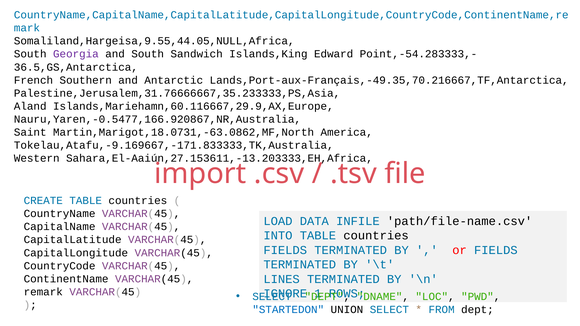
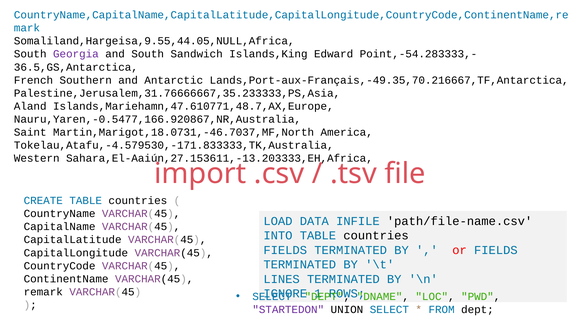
Islands,Mariehamn,60.116667,29.9,AX,Europe: Islands,Mariehamn,60.116667,29.9,AX,Europe -> Islands,Mariehamn,47.610771,48.7,AX,Europe (193, 106)
Martin,Marigot,18.0731,-63.0862,MF,North: Martin,Marigot,18.0731,-63.0862,MF,North -> Martin,Marigot,18.0731,-46.7037,MF,North (184, 132)
Tokelau,Atafu,-9.169667,-171.833333,TK,Australia: Tokelau,Atafu,-9.169667,-171.833333,TK,Australia -> Tokelau,Atafu,-4.579530,-171.833333,TK,Australia (174, 145)
STARTEDON colour: blue -> purple (288, 310)
